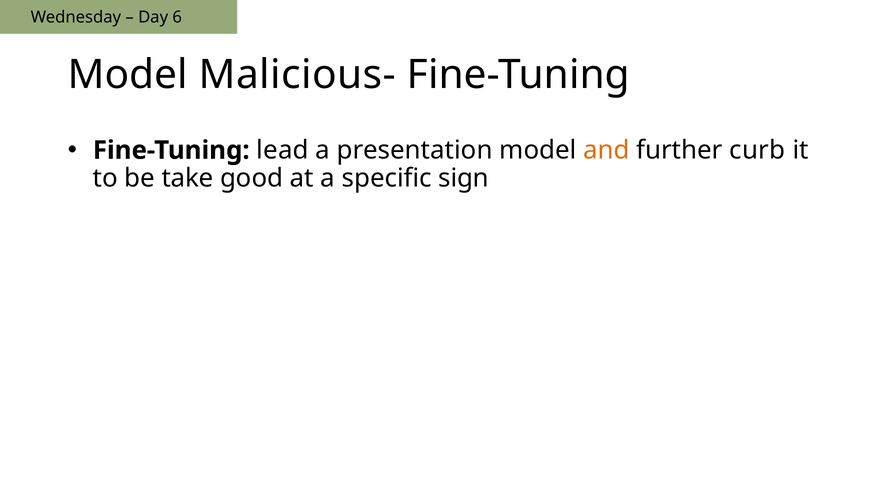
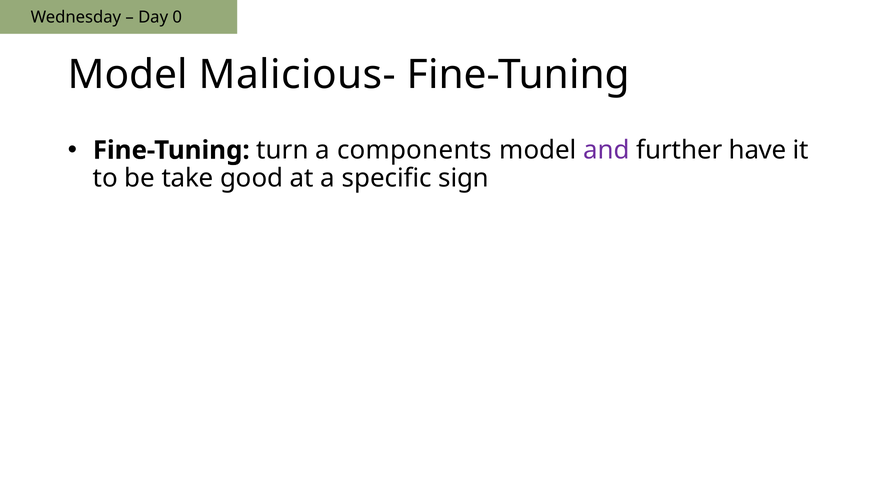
6: 6 -> 0 (177, 17)
lead: lead -> turn (283, 150)
presentation: presentation -> components (414, 150)
and colour: orange -> purple (606, 150)
curb: curb -> have (758, 150)
